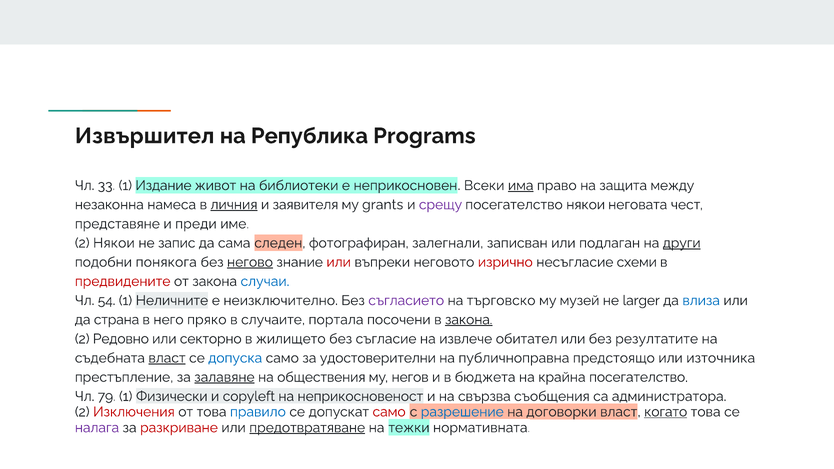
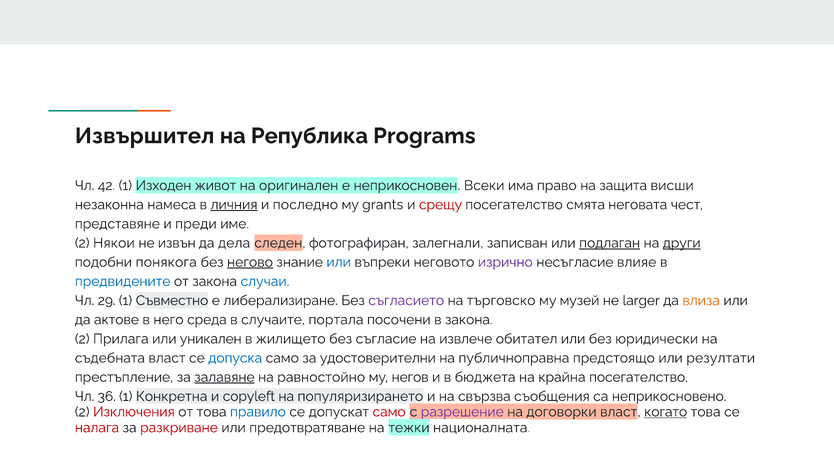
33: 33 -> 42 (106, 186)
Издание: Издание -> Изходен (163, 186)
библиотеки: библиотеки -> оригинален (299, 186)
има underline: present -> none (521, 186)
между: между -> висши (672, 186)
заявителя: заявителя -> последно (305, 205)
срещу colour: purple -> red (441, 205)
посегателство някои: някои -> смята (586, 205)
запис: запис -> извън (177, 243)
сама: сама -> дела (234, 243)
подлаган underline: none -> present (610, 243)
или colour: red -> blue (339, 262)
изрично colour: red -> purple (505, 262)
схеми: схеми -> влияе (637, 262)
предвидените colour: red -> blue (123, 281)
54: 54 -> 29 (107, 301)
Неличните: Неличните -> Съвместно (172, 301)
неизключително: неизключително -> либерализиране (281, 301)
влиза colour: blue -> orange (701, 301)
страна: страна -> актове (116, 320)
пряко: пряко -> среда (207, 320)
закона underline: present -> none (469, 320)
Редовно: Редовно -> Прилага (121, 339)
секторно: секторно -> уникален (211, 339)
резултатите: резултатите -> юридически (657, 339)
власт underline: present -> none (167, 358)
източника: източника -> резултати (721, 358)
обществения: обществения -> равностойно (321, 377)
79: 79 -> 36 (107, 396)
Физически: Физически -> Конкретна (172, 396)
неприкосновеност: неприкосновеност -> популяризирането (360, 396)
администратора: администратора -> неприкосновено (669, 396)
разрешение colour: blue -> purple (462, 412)
налага colour: purple -> red (97, 428)
предотвратяване underline: present -> none (307, 428)
нормативната: нормативната -> националната (482, 428)
